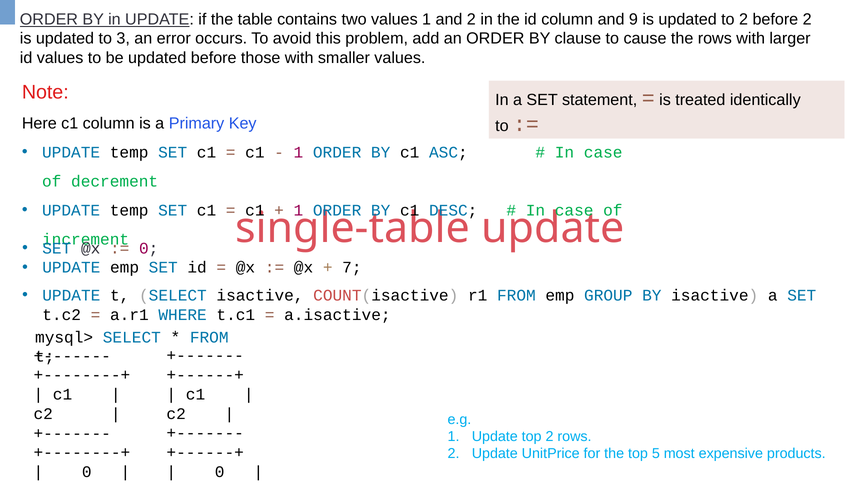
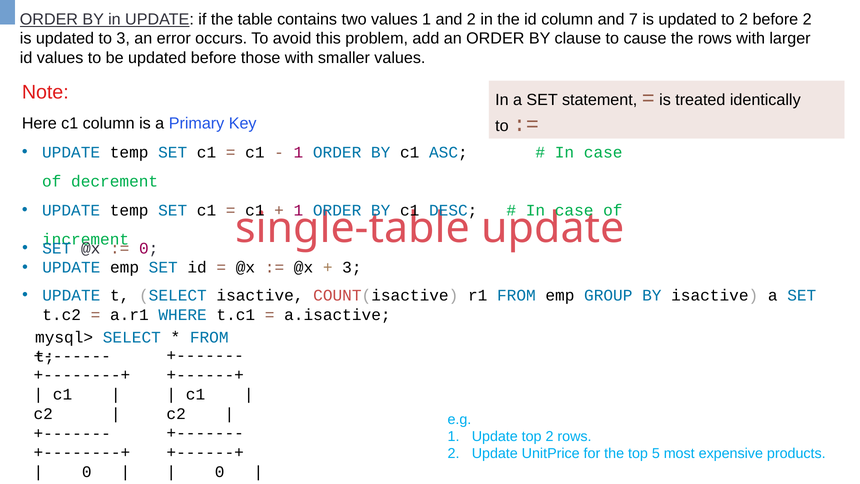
9: 9 -> 7 (633, 19)
7: 7 -> 3 (352, 267)
